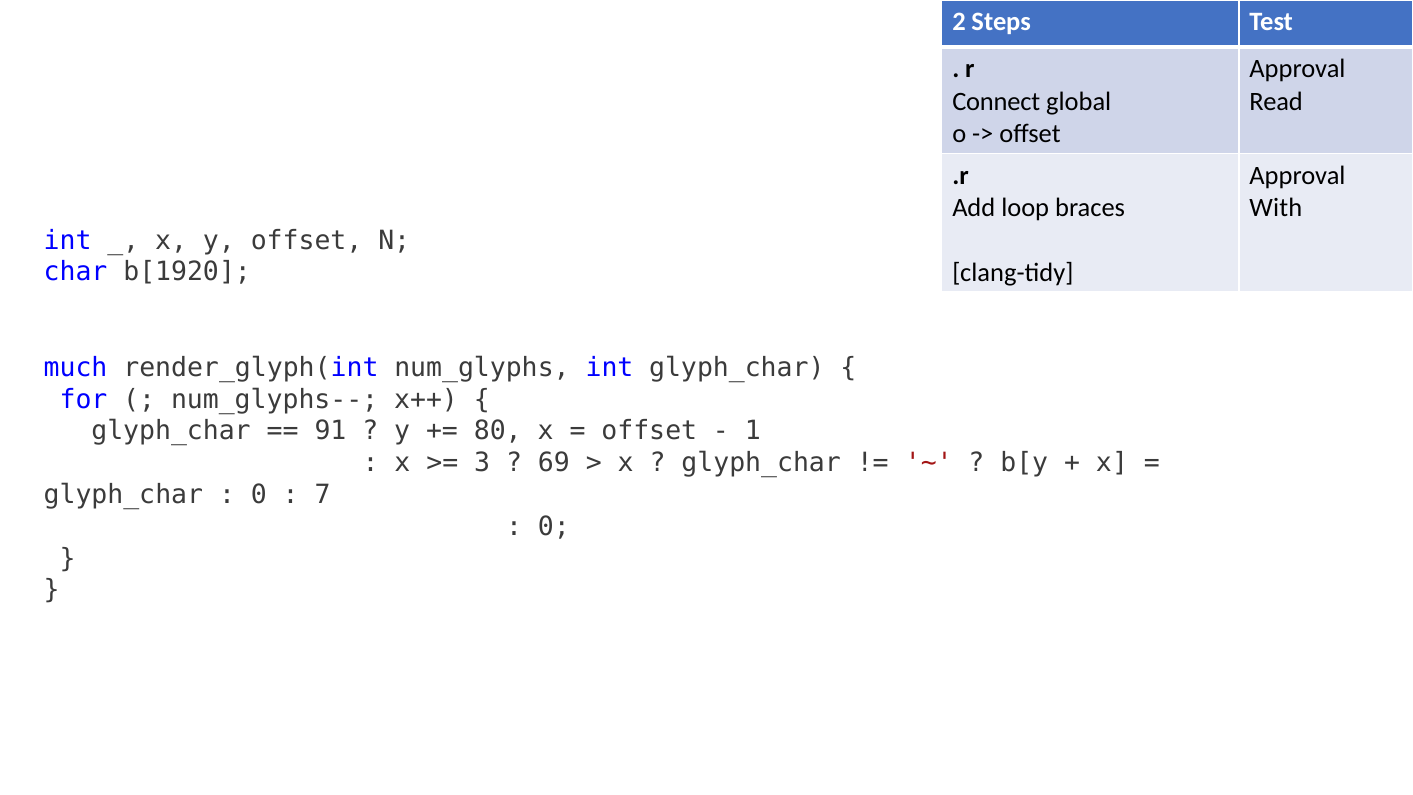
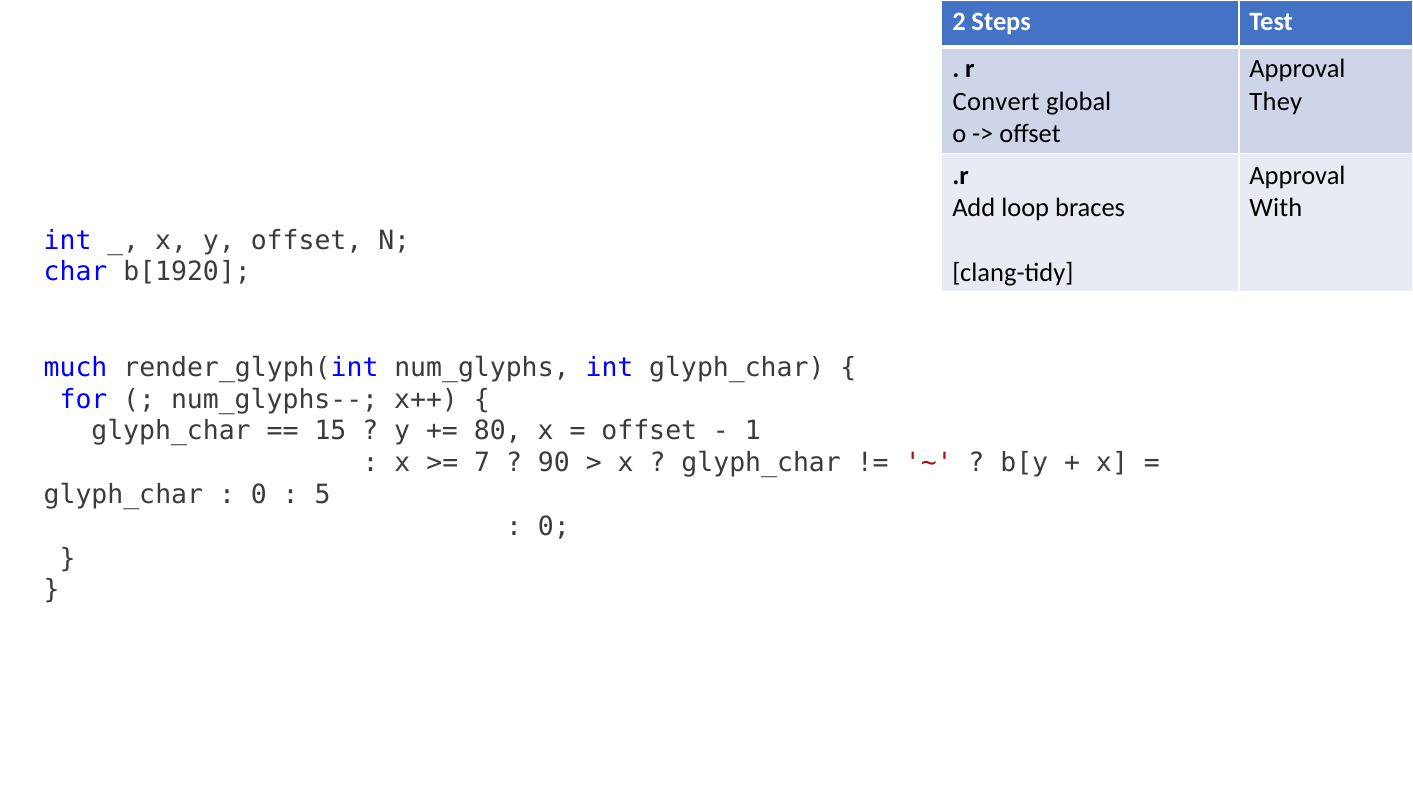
Connect: Connect -> Convert (996, 102)
Read: Read -> They (1276, 102)
91: 91 -> 15 (330, 431)
3: 3 -> 7 (482, 463)
69: 69 -> 90 (554, 463)
7: 7 -> 5 (323, 495)
